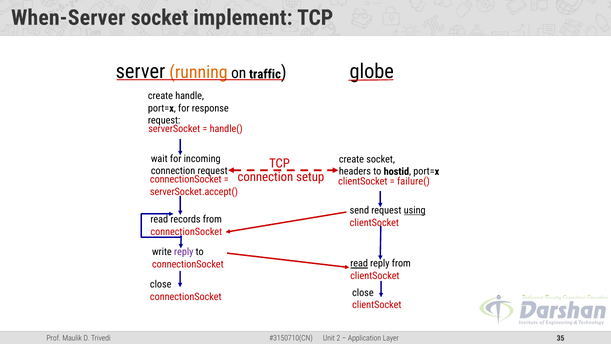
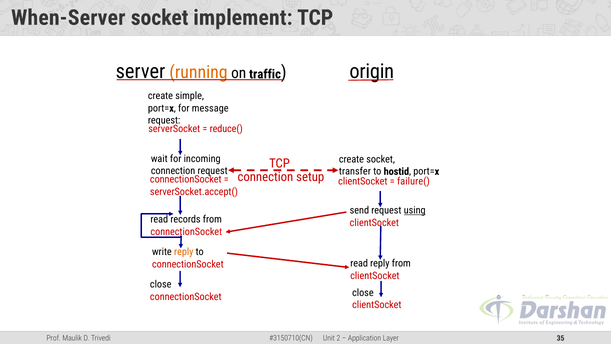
globe: globe -> origin (372, 71)
handle: handle -> simple (190, 96)
response: response -> message (210, 108)
handle(: handle( -> reduce( (226, 129)
headers: headers -> transfer (355, 171)
reply colour: purple -> orange (184, 252)
read underline: present -> none (359, 263)
